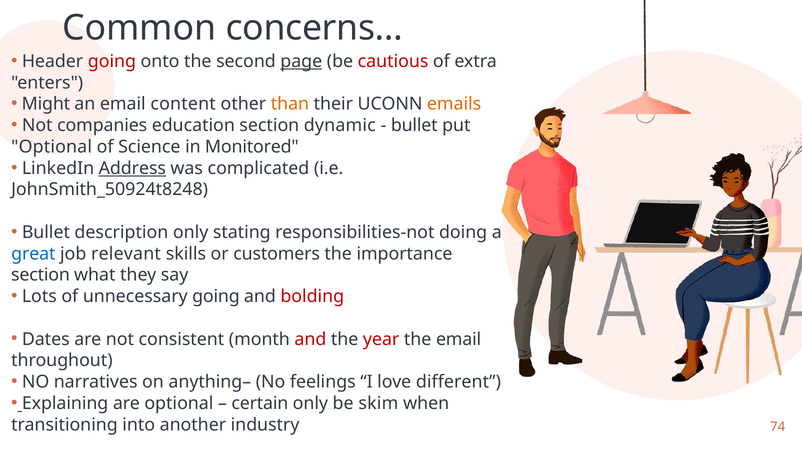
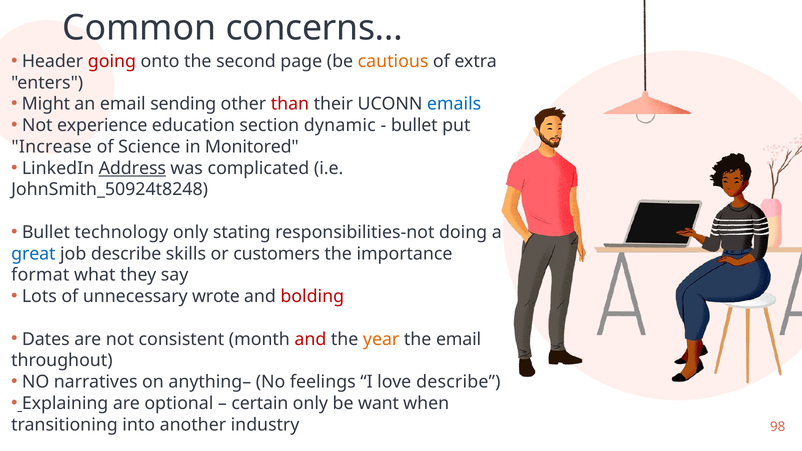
page underline: present -> none (301, 61)
cautious colour: red -> orange (393, 61)
content: content -> sending (183, 104)
than colour: orange -> red (290, 104)
emails colour: orange -> blue (454, 104)
companies: companies -> experience (102, 126)
Optional: Optional -> Increase (52, 147)
description: description -> technology (121, 232)
job relevant: relevant -> describe (126, 254)
section: section -> format (40, 275)
unnecessary going: going -> wrote (216, 297)
year colour: red -> orange (381, 339)
love different: different -> describe (458, 382)
skim: skim -> want (379, 403)
74: 74 -> 98 (778, 427)
